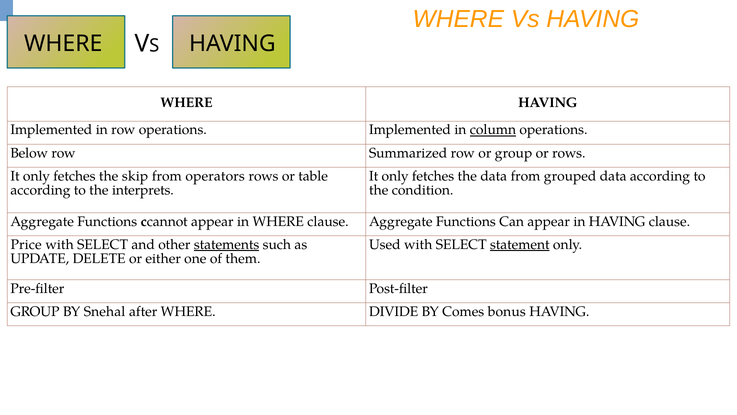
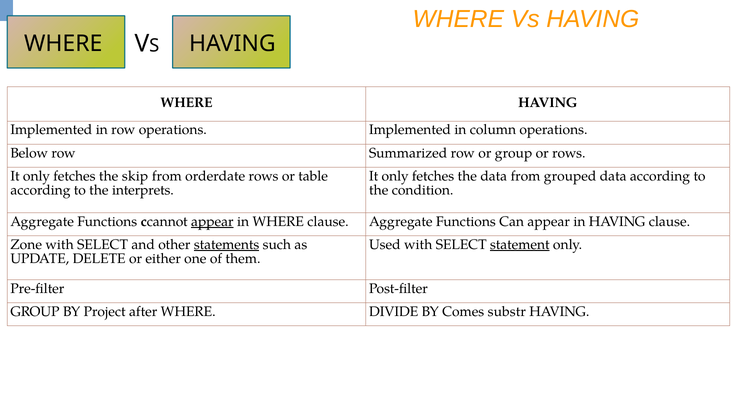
column underline: present -> none (493, 130)
operators: operators -> orderdate (215, 176)
appear underline: none -> present (212, 221)
Price: Price -> Zone (26, 244)
Snehal: Snehal -> Project (105, 311)
bonus: bonus -> substr (507, 311)
